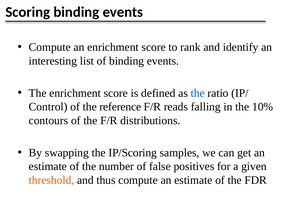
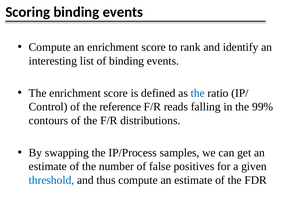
10%: 10% -> 99% (263, 107)
IP/Scoring: IP/Scoring -> IP/Process (133, 153)
threshold colour: orange -> blue (51, 180)
